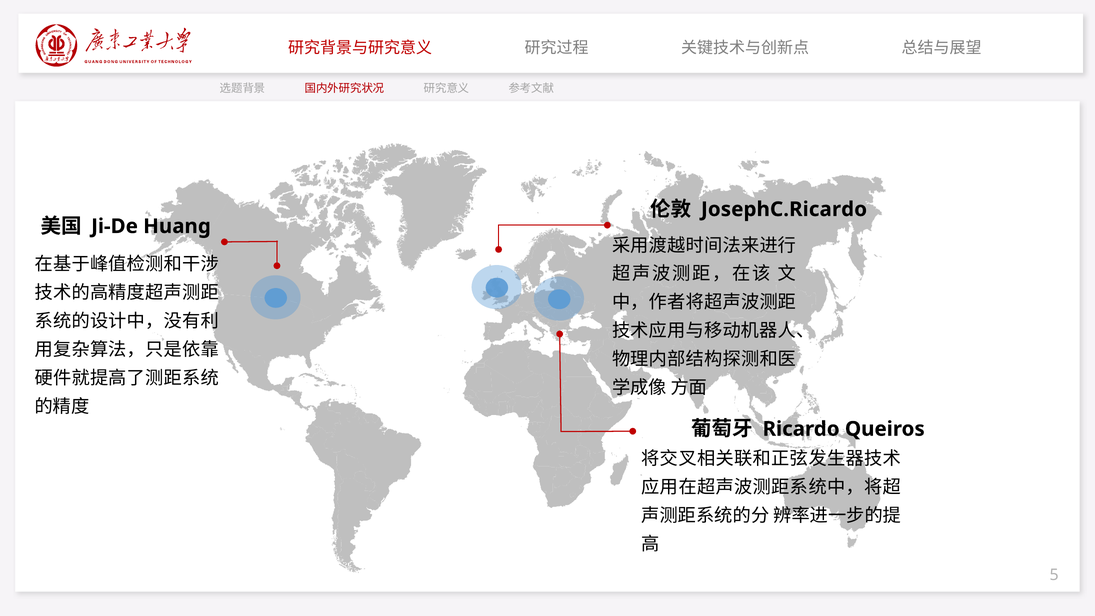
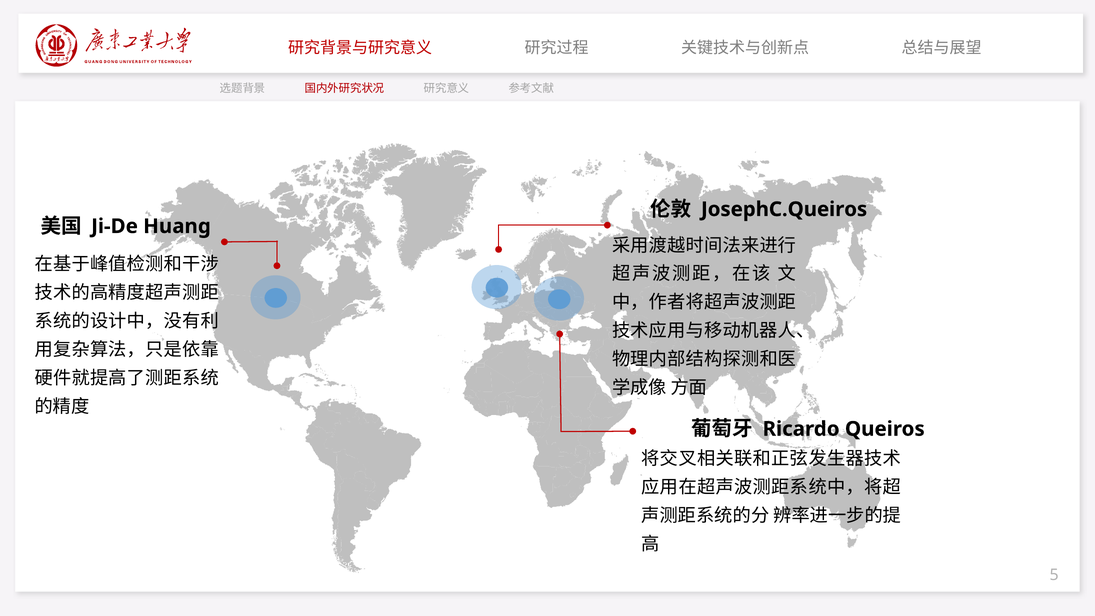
JosephC.Ricardo: JosephC.Ricardo -> JosephC.Queiros (784, 209)
